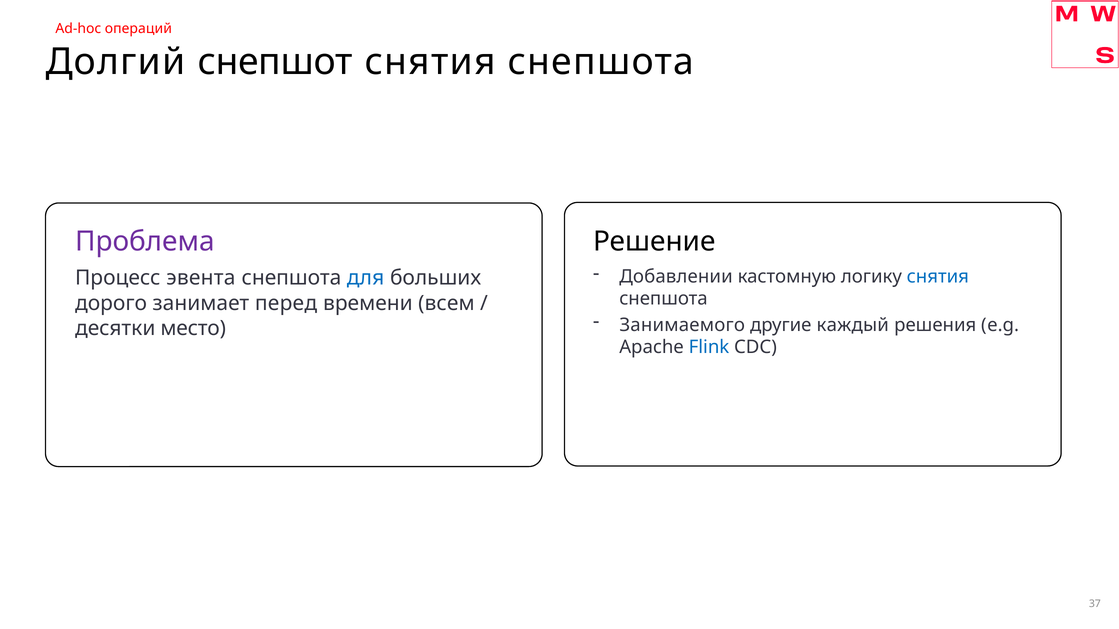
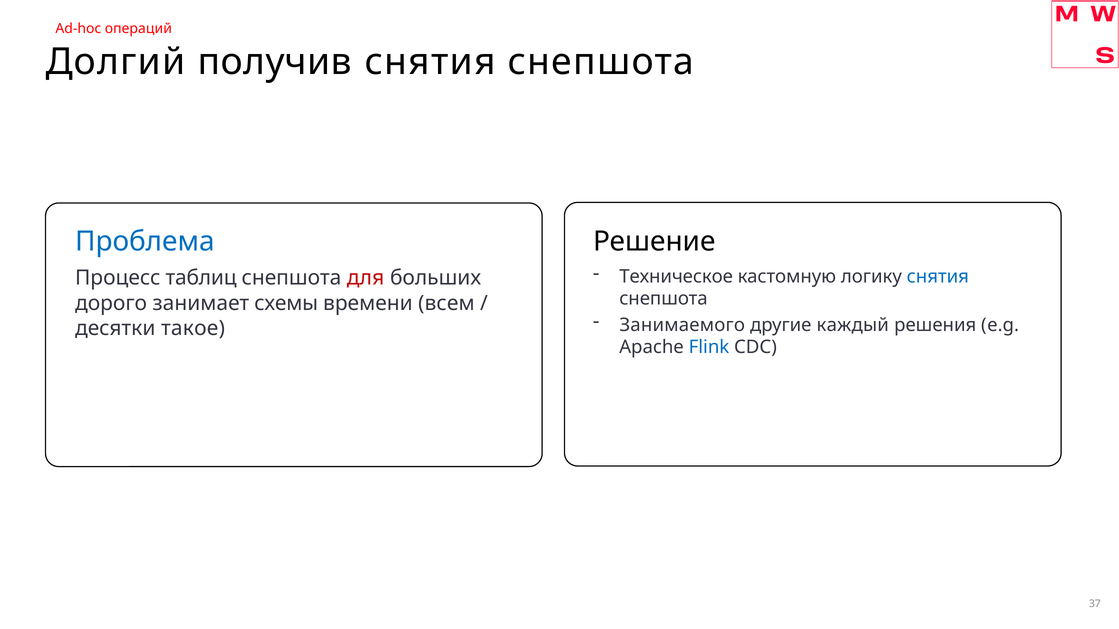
снепшот: снепшот -> получив (275, 62)
Проблема colour: purple -> blue (145, 242)
Добавлении: Добавлении -> Техническое (676, 277)
эвента: эвента -> таблиц (201, 278)
для colour: blue -> red (366, 278)
перед: перед -> схемы (286, 303)
место: место -> такое (193, 329)
